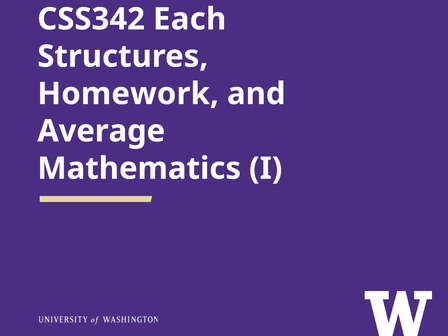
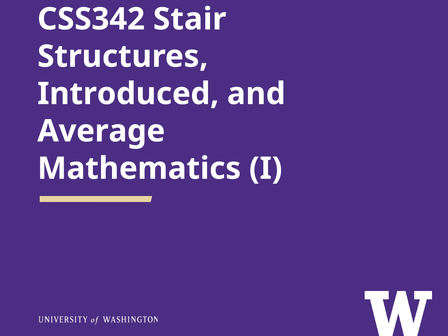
Each: Each -> Stair (190, 19)
Homework: Homework -> Introduced (128, 94)
